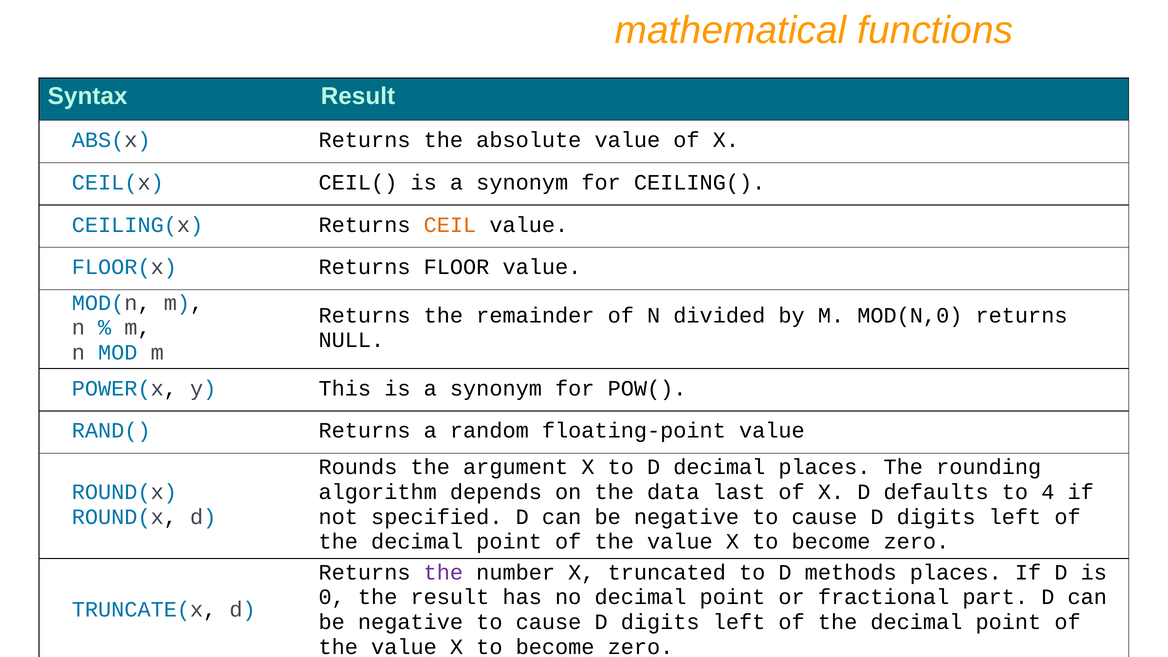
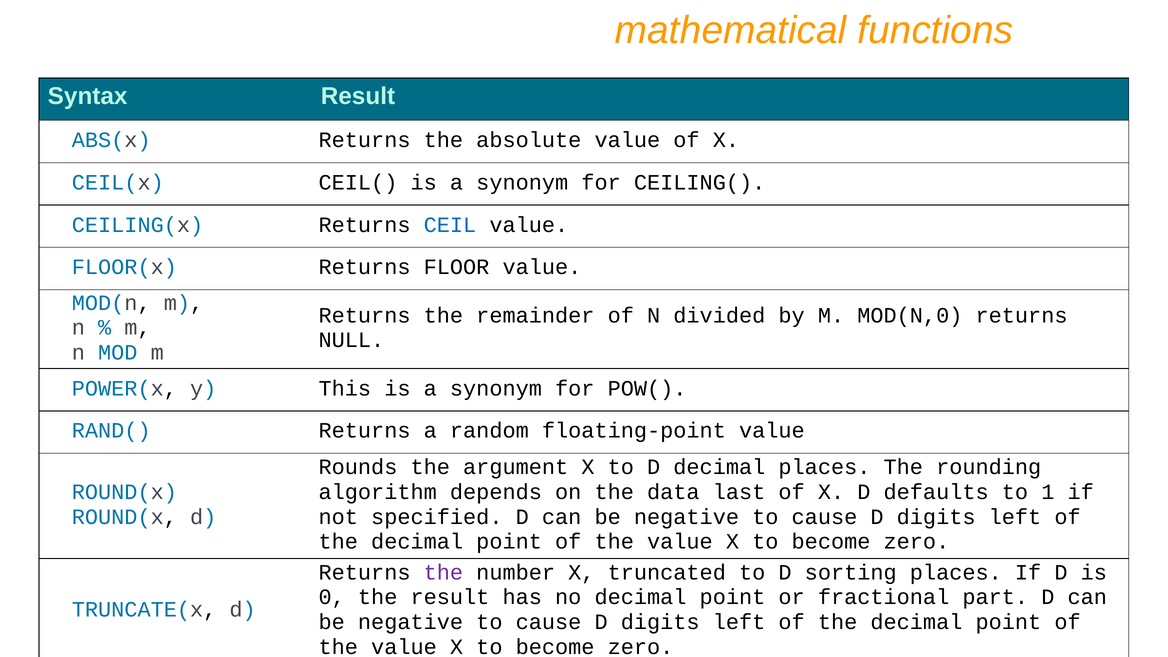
CEIL colour: orange -> blue (450, 225)
4: 4 -> 1 (1048, 492)
methods: methods -> sorting (851, 572)
